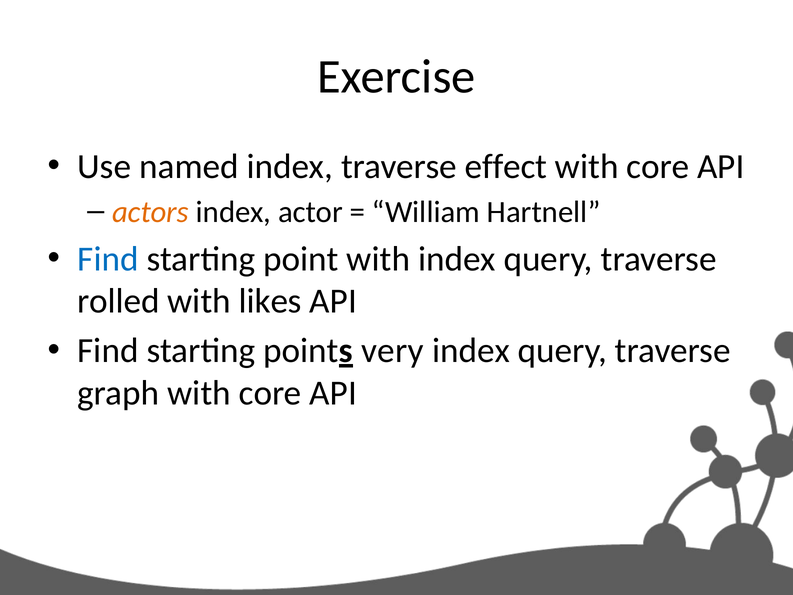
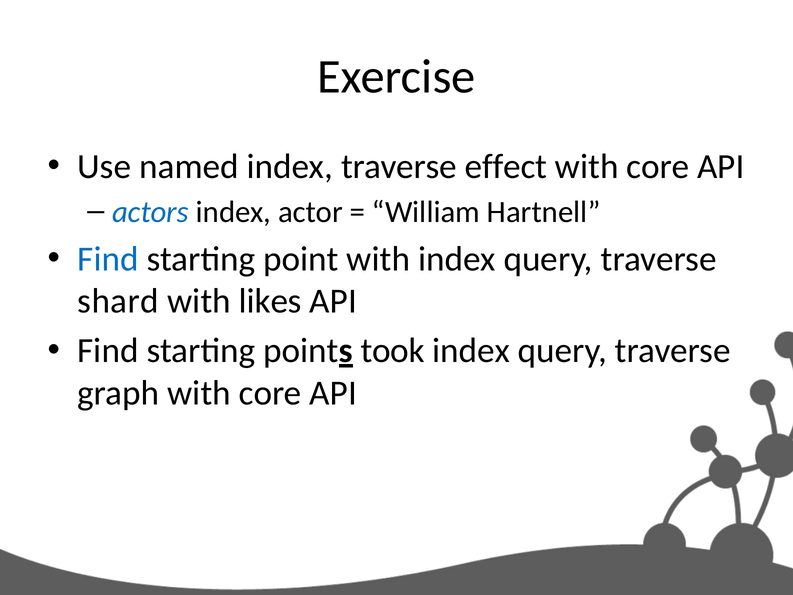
actors colour: orange -> blue (150, 212)
rolled: rolled -> shard (118, 301)
very: very -> took (393, 351)
